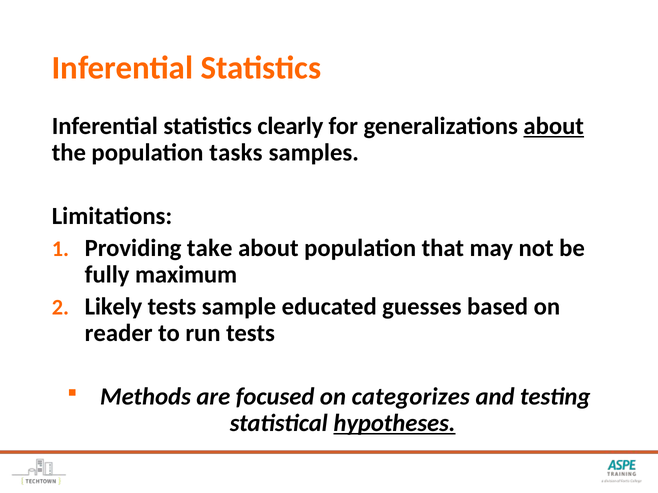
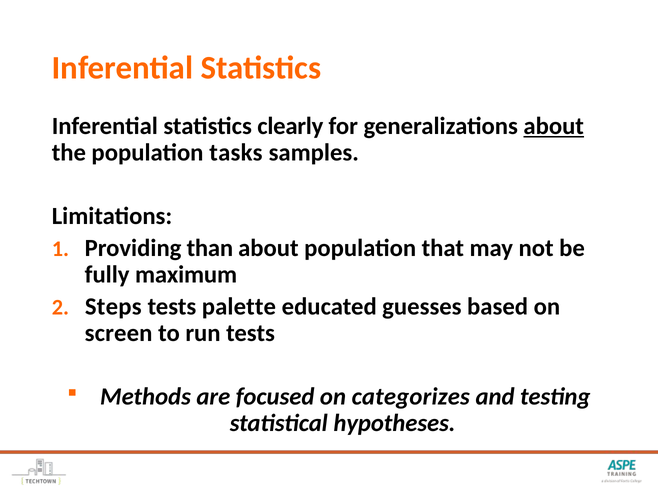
take: take -> than (210, 248)
Likely: Likely -> Steps (113, 307)
sample: sample -> palette (239, 307)
reader: reader -> screen (119, 333)
hypotheses underline: present -> none (394, 424)
